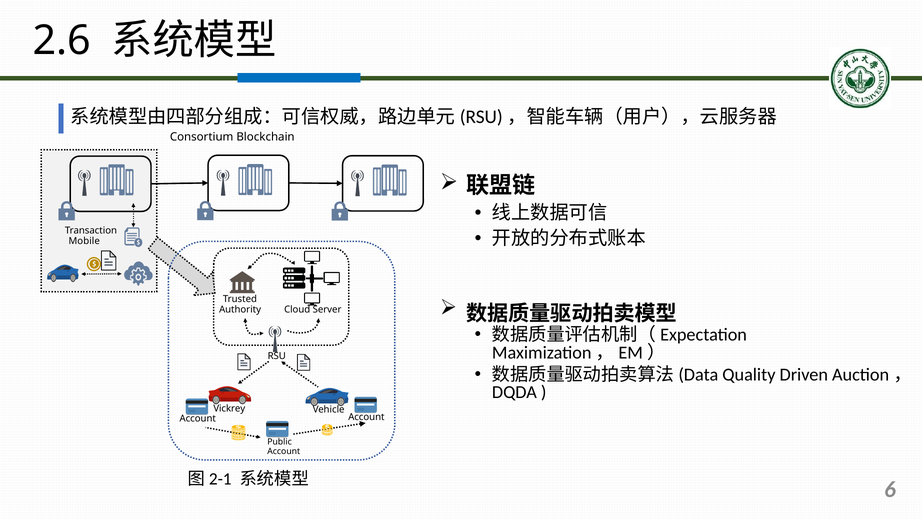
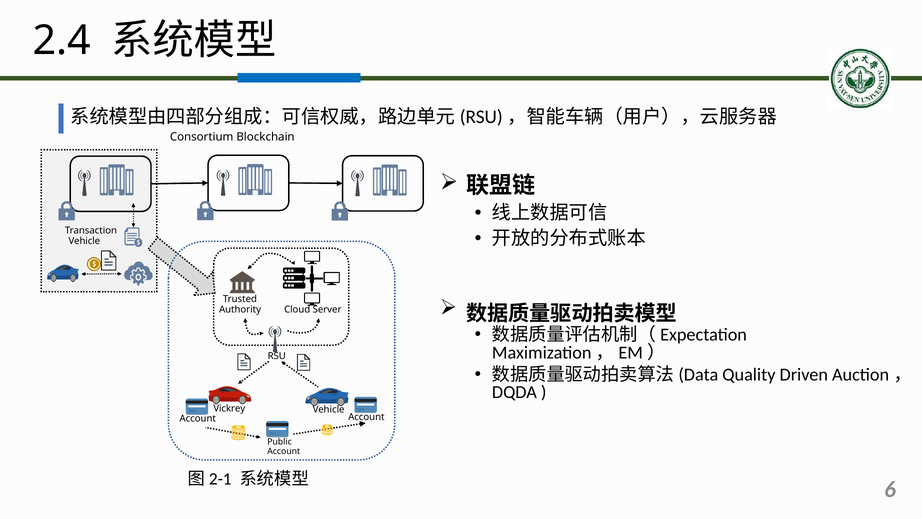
2.6: 2.6 -> 2.4 (62, 40)
Mobile: Mobile -> Vehicle (84, 241)
